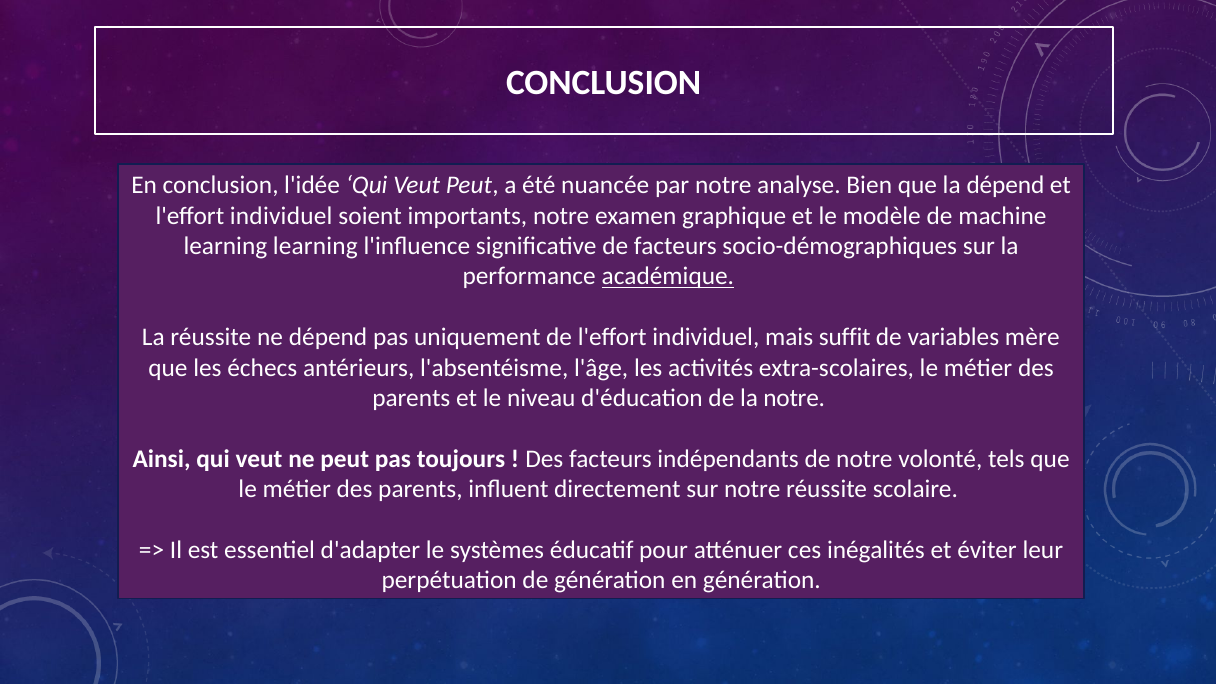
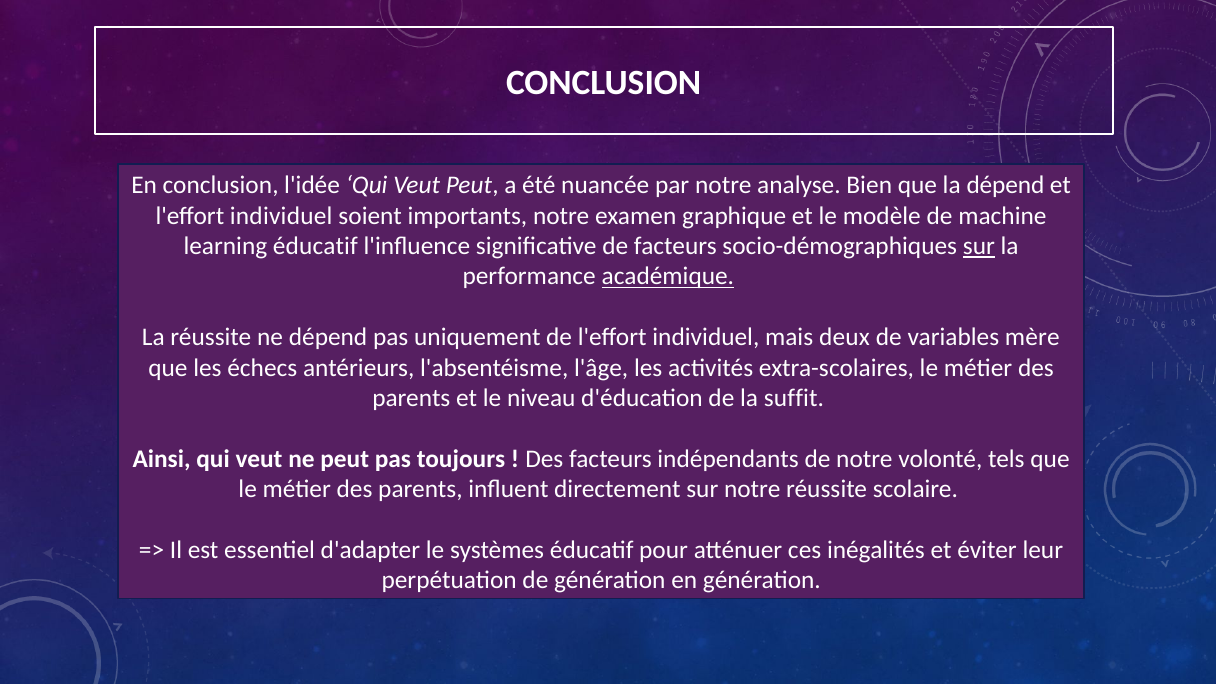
learning learning: learning -> éducatif (315, 246)
sur underline: none -> present (979, 246)
suffit: suffit -> deux (844, 337)
la notre: notre -> suffit (794, 398)
